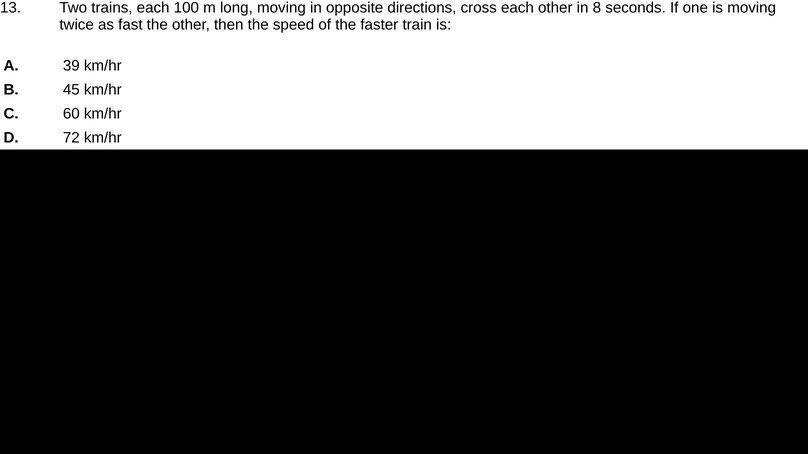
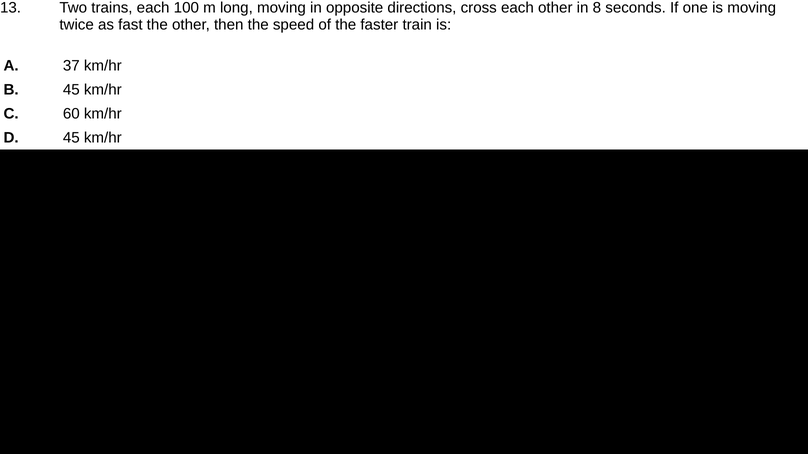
39: 39 -> 37 (71, 66)
D 72: 72 -> 45 (71, 138)
